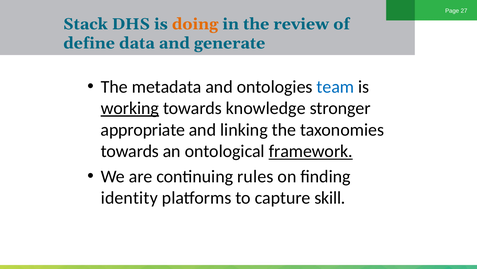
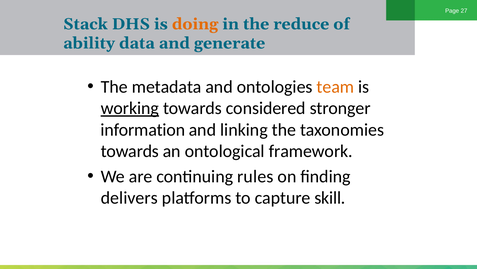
review: review -> reduce (301, 24)
define: define -> ability (89, 43)
team colour: blue -> orange (335, 87)
knowledge: knowledge -> considered (266, 108)
appropriate: appropriate -> information (143, 129)
framework underline: present -> none (311, 151)
identity: identity -> delivers (129, 197)
